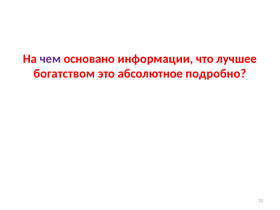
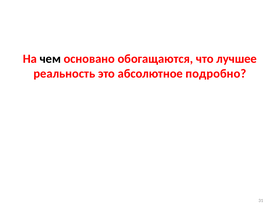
чем colour: purple -> black (50, 59)
информации: информации -> обогащаются (155, 59)
богатством: богатством -> реальность (64, 74)
